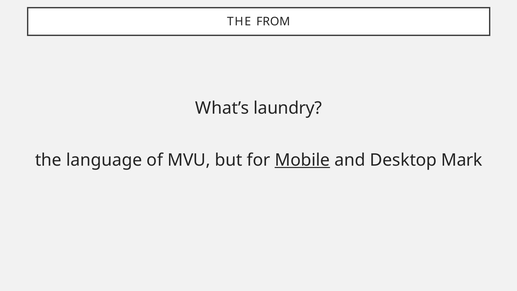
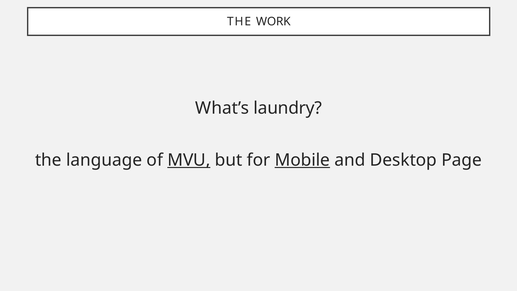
FROM: FROM -> WORK (273, 22)
MVU underline: none -> present (189, 160)
Mark: Mark -> Page (462, 160)
